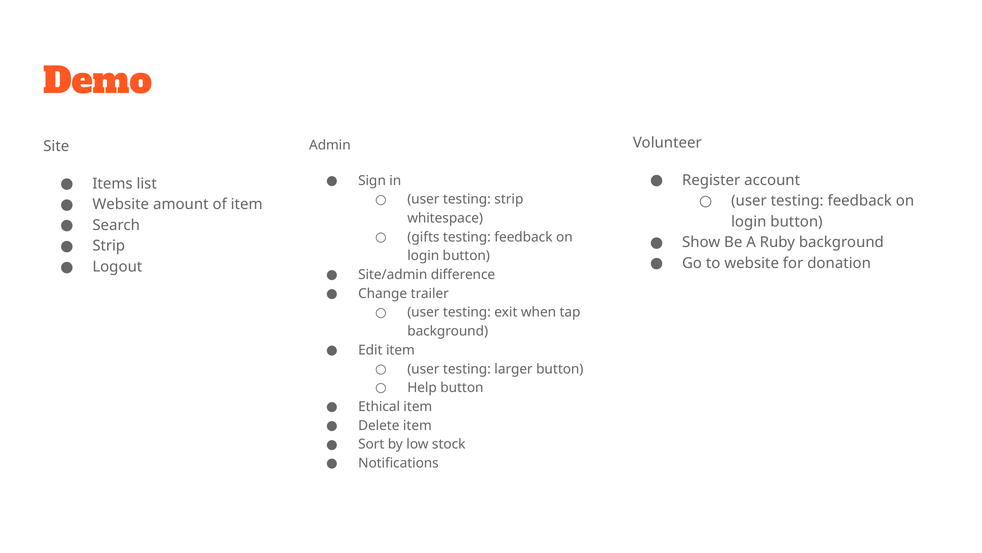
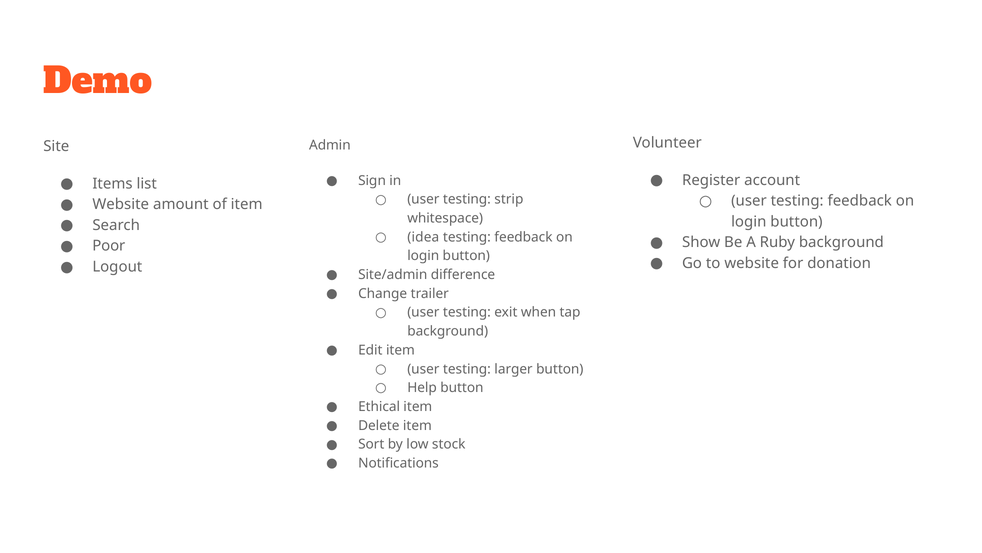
gifts: gifts -> idea (423, 237)
Strip: Strip -> Poor (109, 246)
